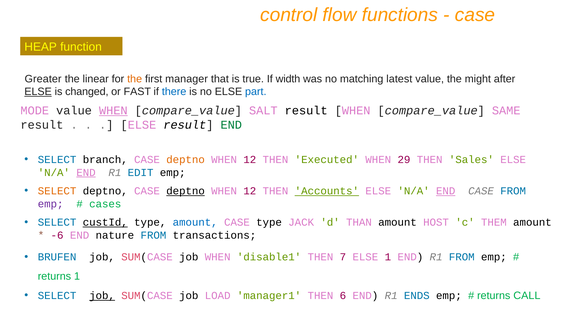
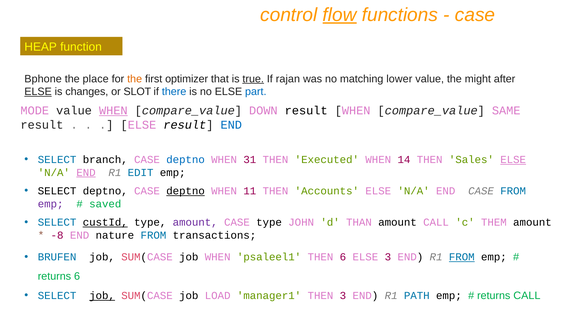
flow underline: none -> present (340, 15)
Greater: Greater -> Bphone (43, 79)
linear: linear -> place (96, 79)
manager: manager -> optimizer (187, 79)
true underline: none -> present (253, 79)
width: width -> rajan (288, 79)
latest: latest -> lower (399, 79)
changed: changed -> changes (87, 92)
FAST: FAST -> SLOT (137, 92)
SALT: SALT -> DOWN (263, 111)
END colour: green -> blue (231, 125)
deptno colour: orange -> blue (186, 160)
12: 12 -> 31 (250, 160)
29: 29 -> 14 (404, 160)
ELSE underline: none -> present (513, 160)
SELECT colour: orange -> black (57, 191)
12: 12 -> 11 (250, 191)
Accounts underline: present -> none (327, 191)
END underline: present -> none (446, 191)
cases: cases -> saved (105, 204)
amount colour: blue -> purple (195, 223)
JACK: JACK -> JOHN (301, 223)
amount HOST: HOST -> CALL (436, 223)
-6: -6 -> -8 (57, 235)
disable1: disable1 -> psaleel1 (269, 257)
THEN 7: 7 -> 6 (343, 257)
ELSE 1: 1 -> 3 (388, 257)
FROM underline: none -> present (462, 257)
returns 1: 1 -> 6 (77, 277)
THEN 6: 6 -> 3 (343, 296)
ENDS: ENDS -> PATH (417, 296)
